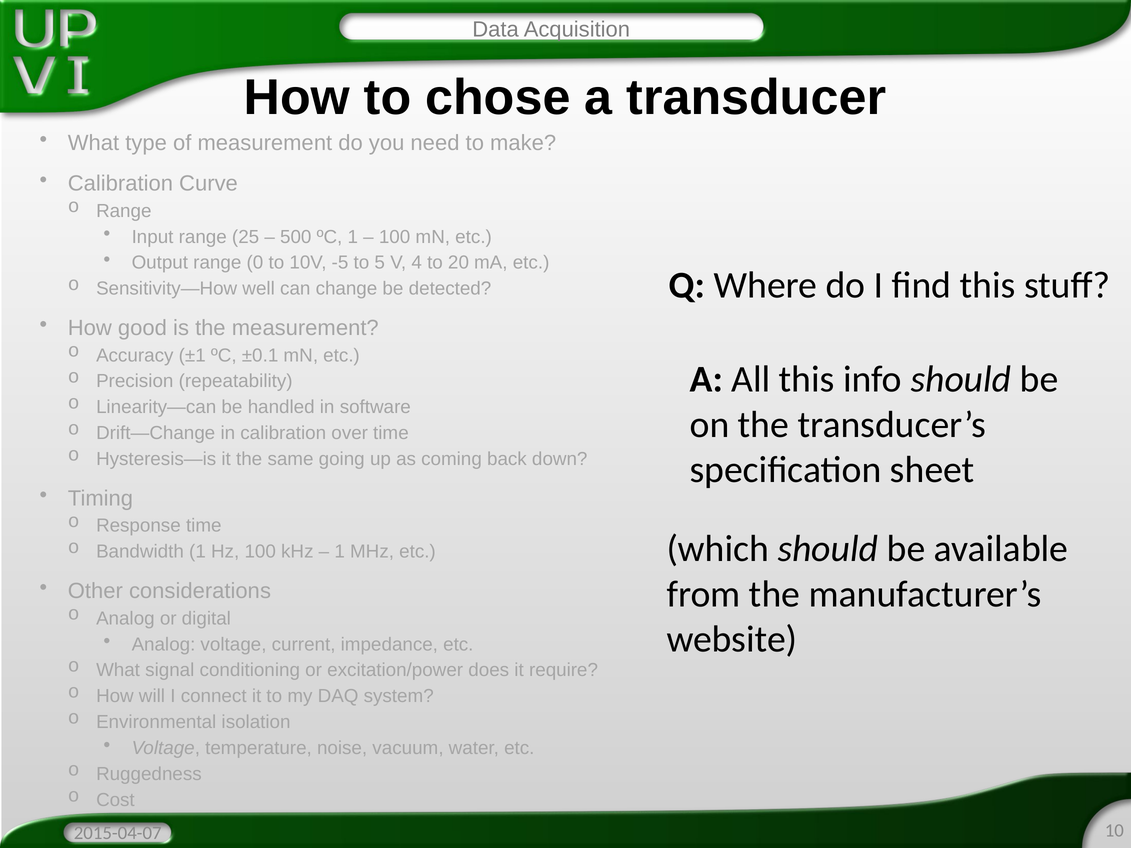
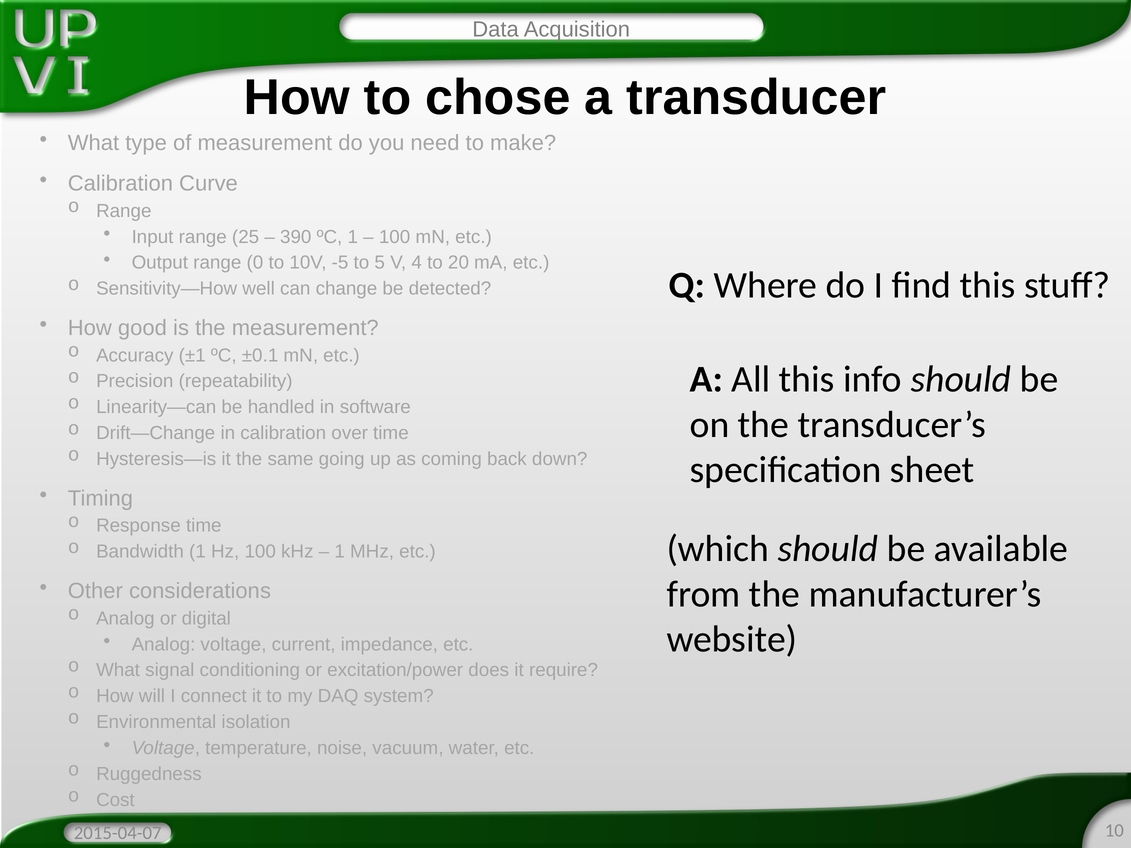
500: 500 -> 390 (296, 237)
